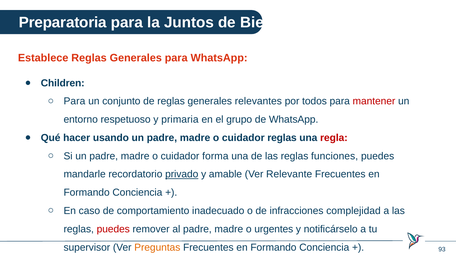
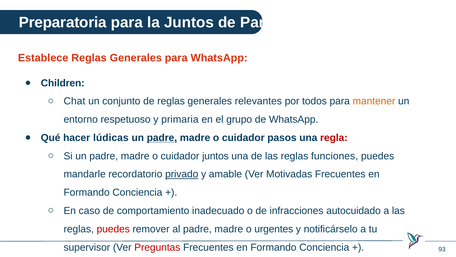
de Bien: Bien -> Para (257, 22)
Para: Para -> Chat (74, 101)
mantener colour: red -> orange (374, 101)
usando: usando -> lúdicas (111, 138)
padre underline: none -> present (162, 138)
cuidador reglas: reglas -> pasos (282, 138)
cuidador forma: forma -> juntos (215, 156)
Relevante: Relevante -> Motivadas (289, 174)
complejidad: complejidad -> autocuidado (354, 210)
Preguntas colour: orange -> red (157, 247)
